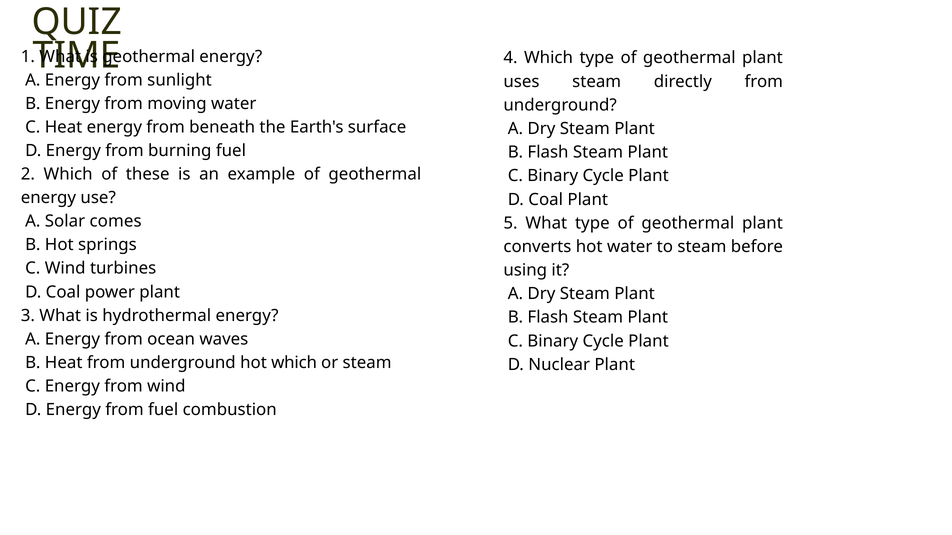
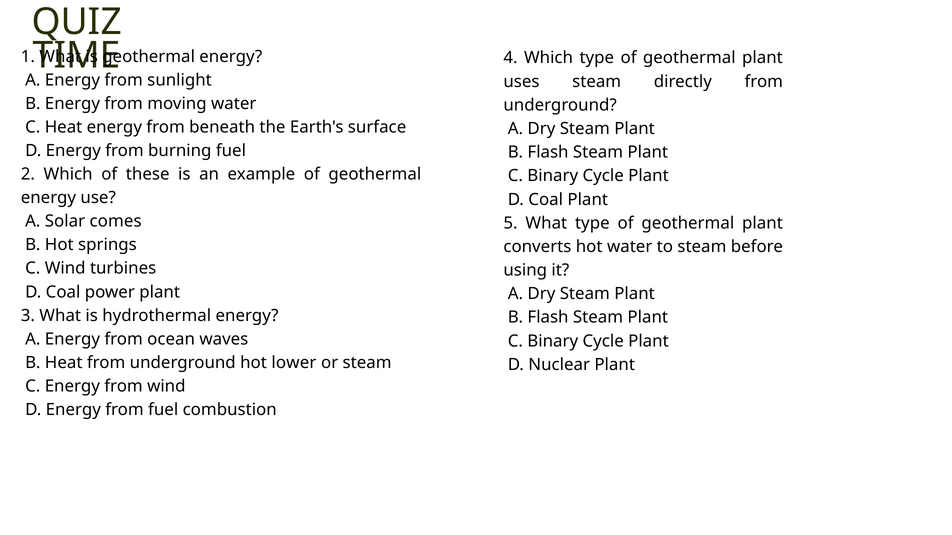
hot which: which -> lower (294, 363)
